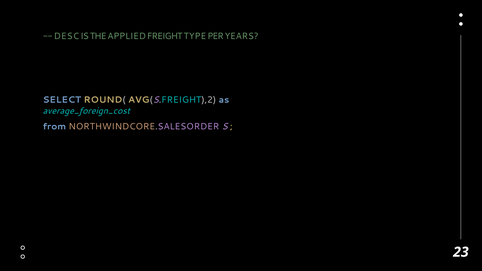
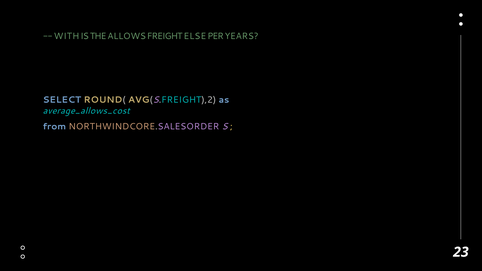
DESC: DESC -> WITH (67, 36)
APPLIED: APPLIED -> ALLOWS (127, 36)
TYPE: TYPE -> ELSE (195, 36)
average_foreign_cost: average_foreign_cost -> average_allows_cost (86, 111)
